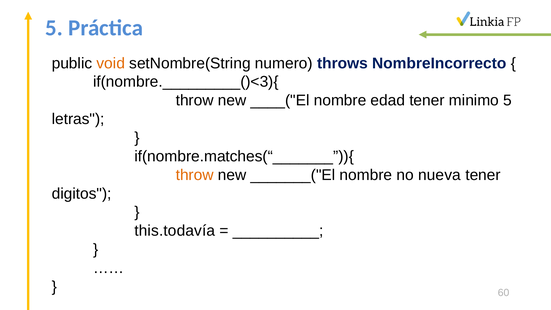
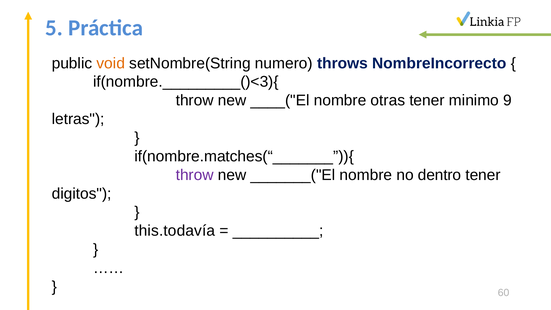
edad: edad -> otras (388, 100)
minimo 5: 5 -> 9 (508, 100)
throw colour: orange -> purple (195, 175)
nueva: nueva -> dentro (440, 175)
